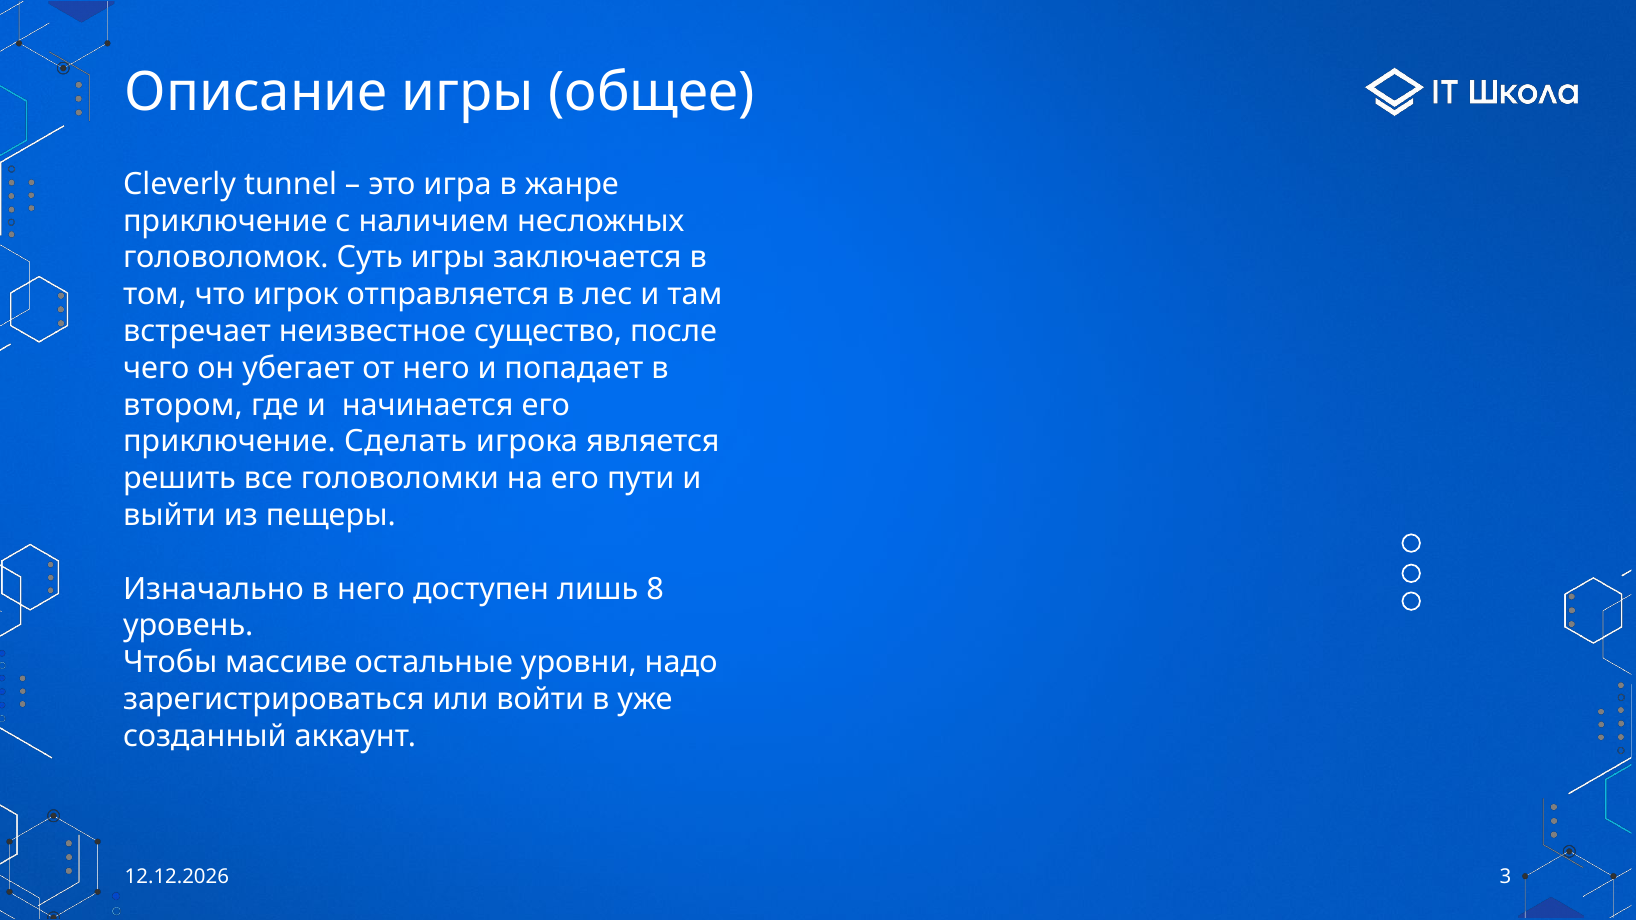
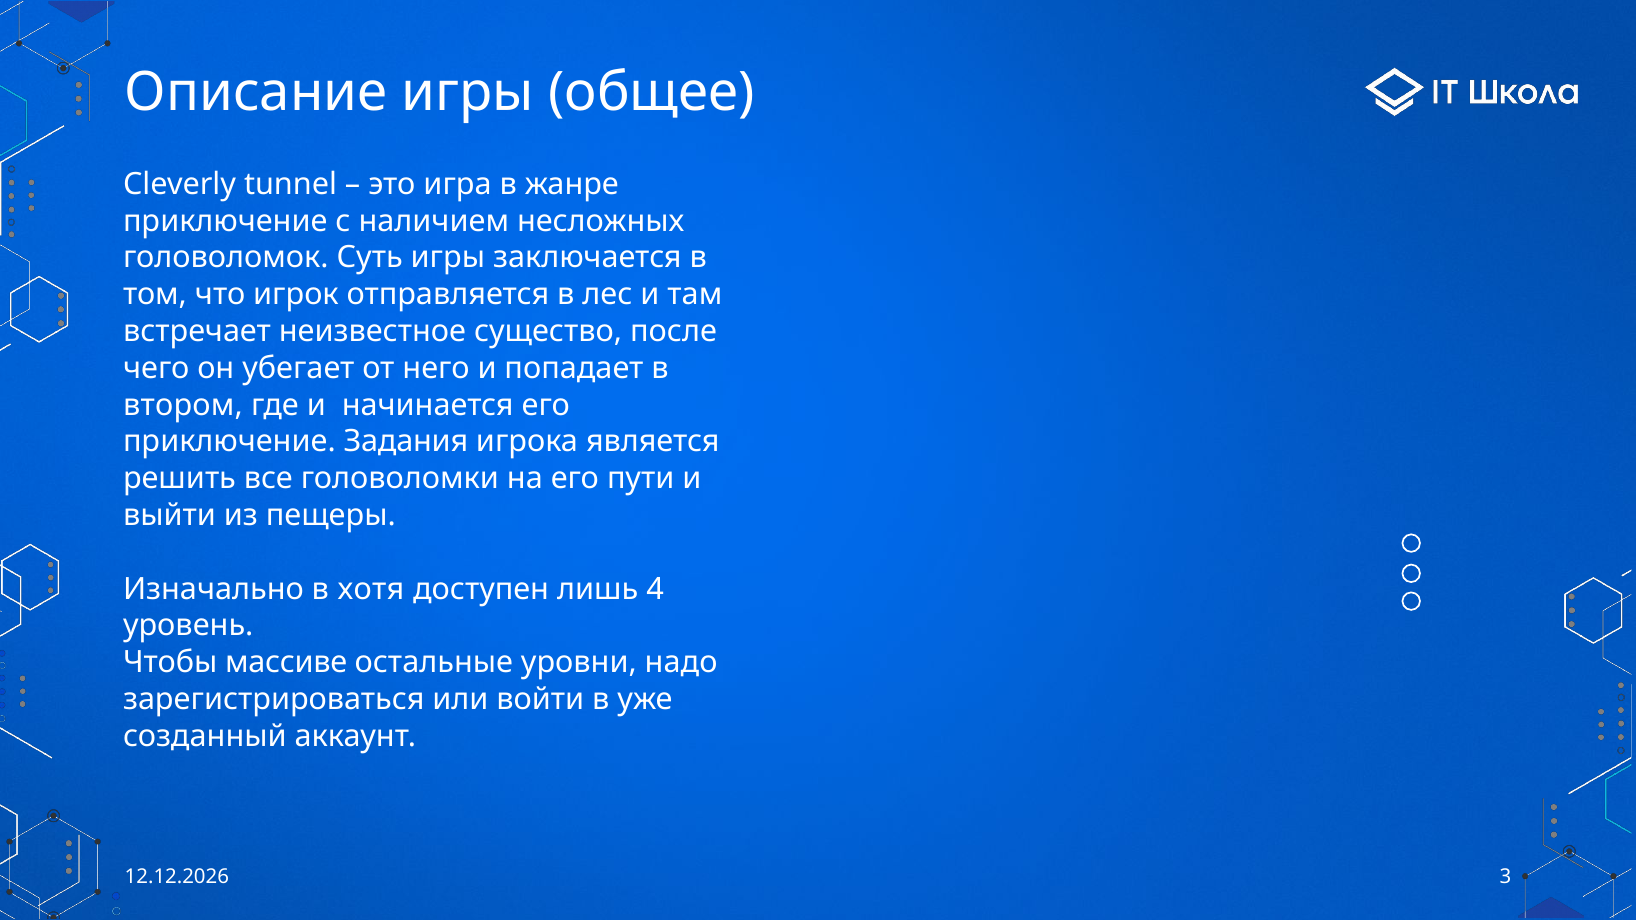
Сделать: Сделать -> Задания (406, 442)
в него: него -> хотя (371, 589)
8: 8 -> 4 (655, 589)
